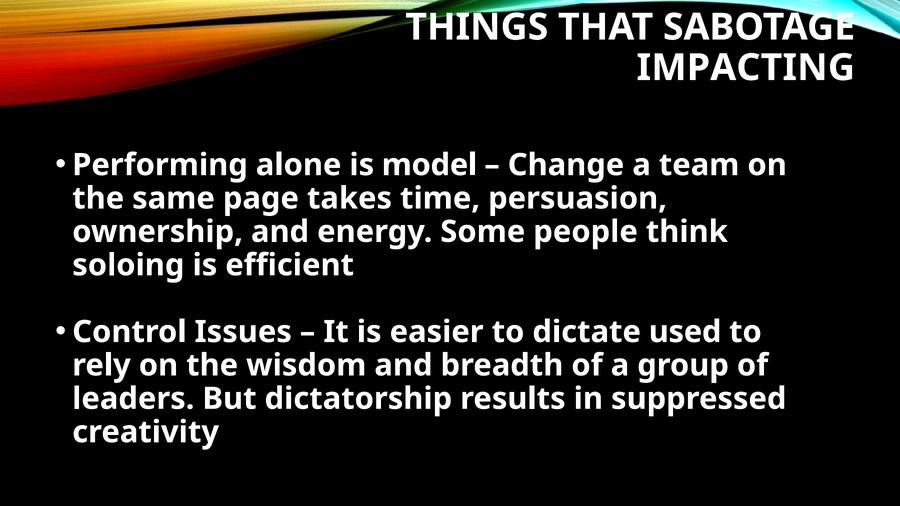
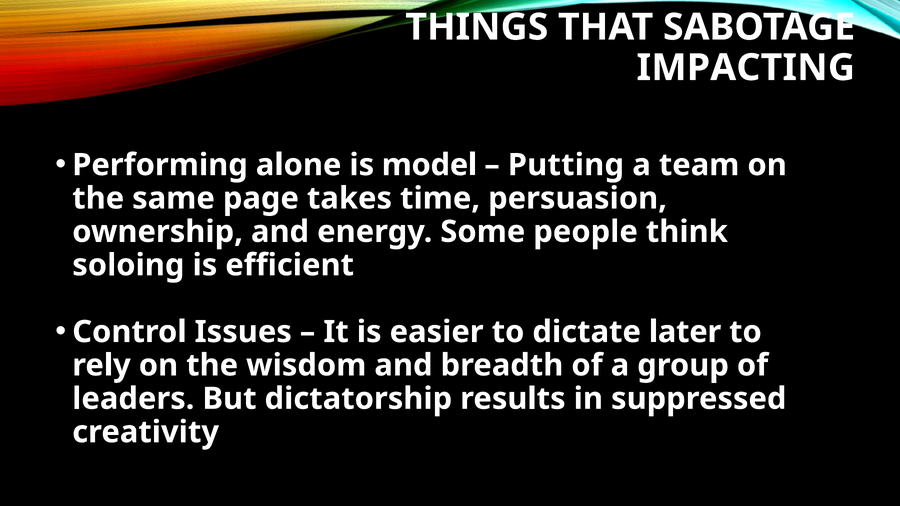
Change: Change -> Putting (566, 165)
used: used -> later (685, 332)
